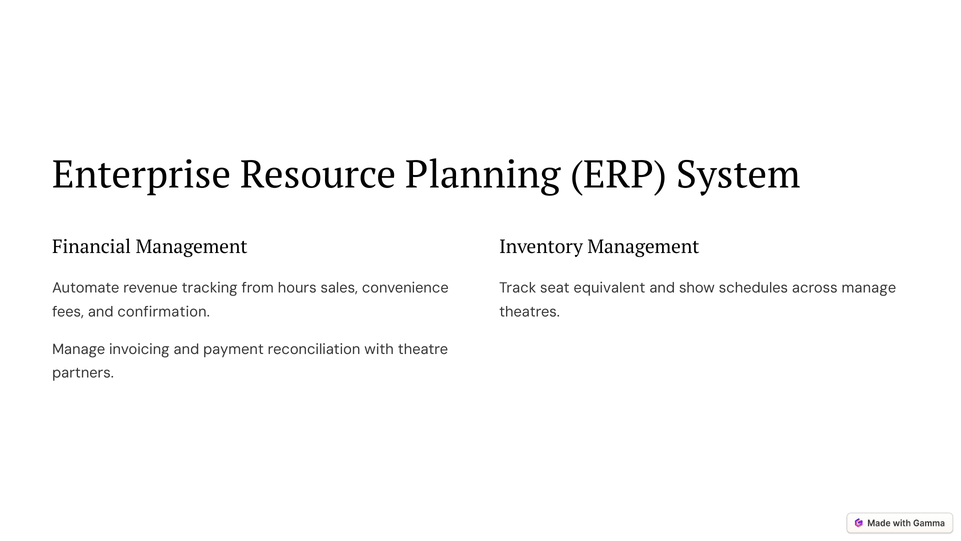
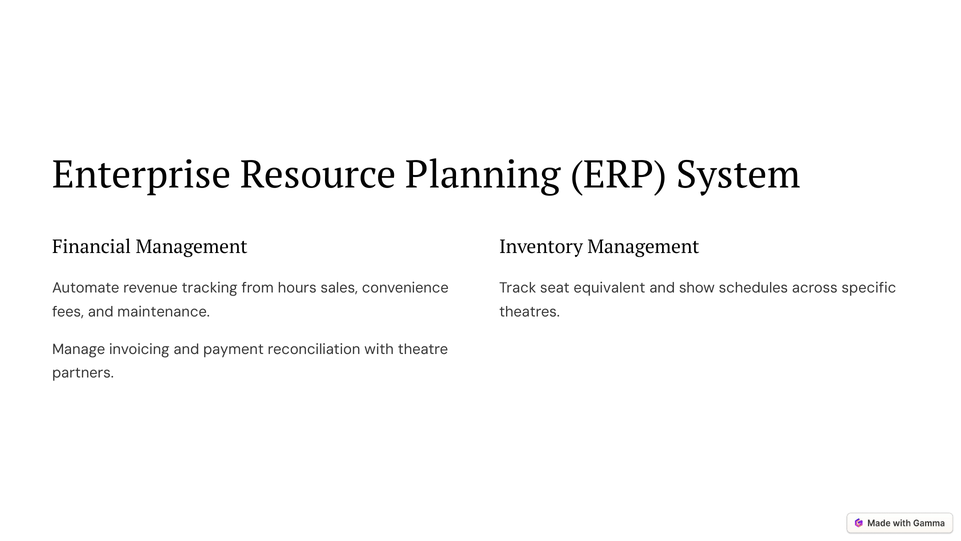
across manage: manage -> specific (869, 288)
confirmation: confirmation -> maintenance (164, 312)
